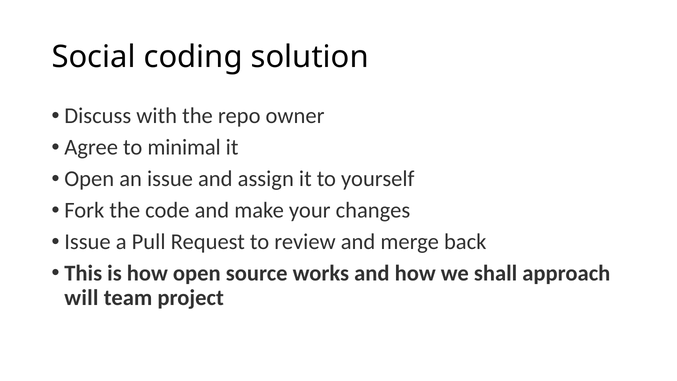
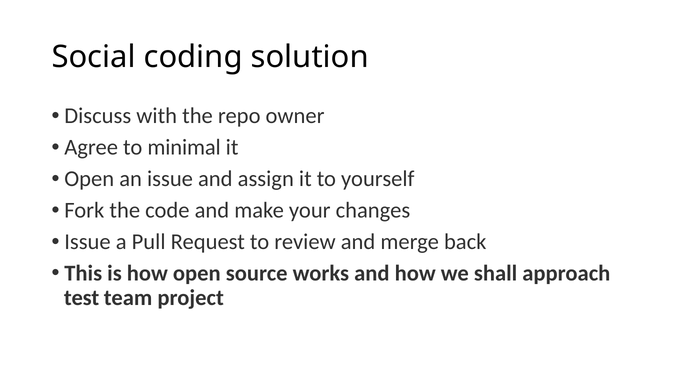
will: will -> test (82, 298)
